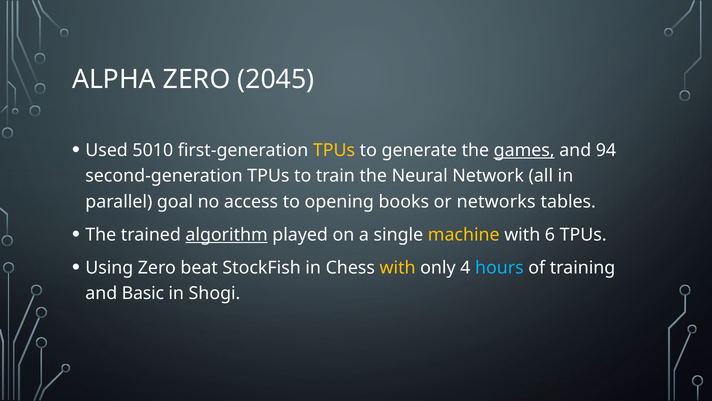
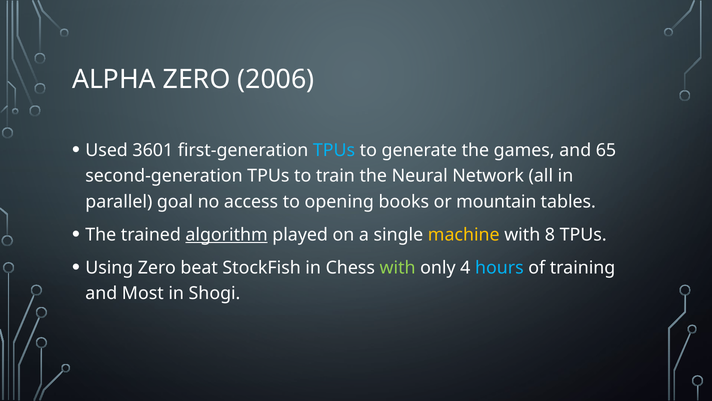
2045: 2045 -> 2006 (276, 79)
5010: 5010 -> 3601 (153, 150)
TPUs colour: yellow -> light blue (334, 150)
games underline: present -> none (524, 150)
94: 94 -> 65 (606, 150)
networks: networks -> mountain (496, 201)
6: 6 -> 8 (550, 235)
with colour: yellow -> light green (398, 268)
Basic: Basic -> Most (143, 293)
